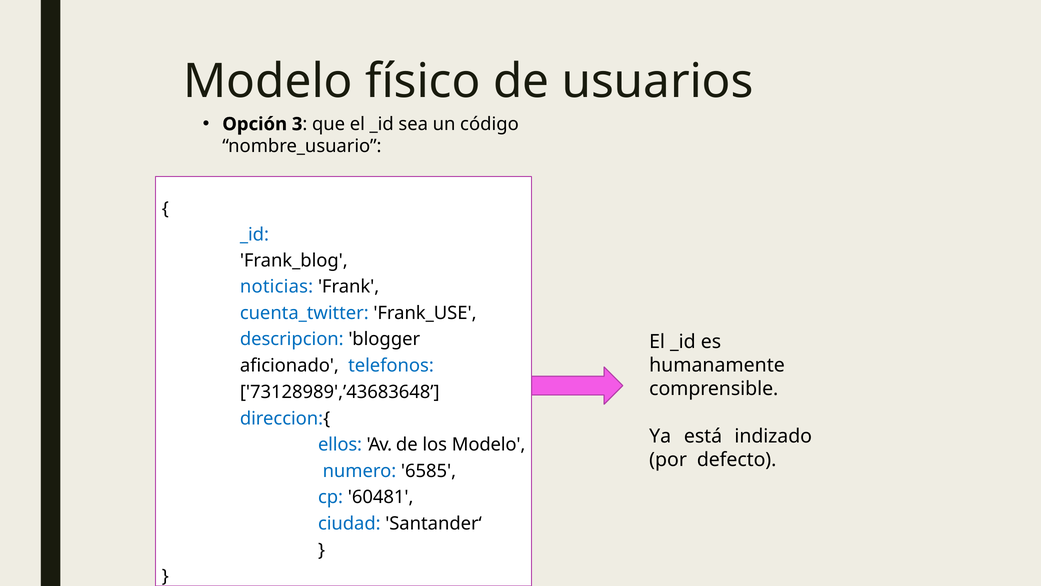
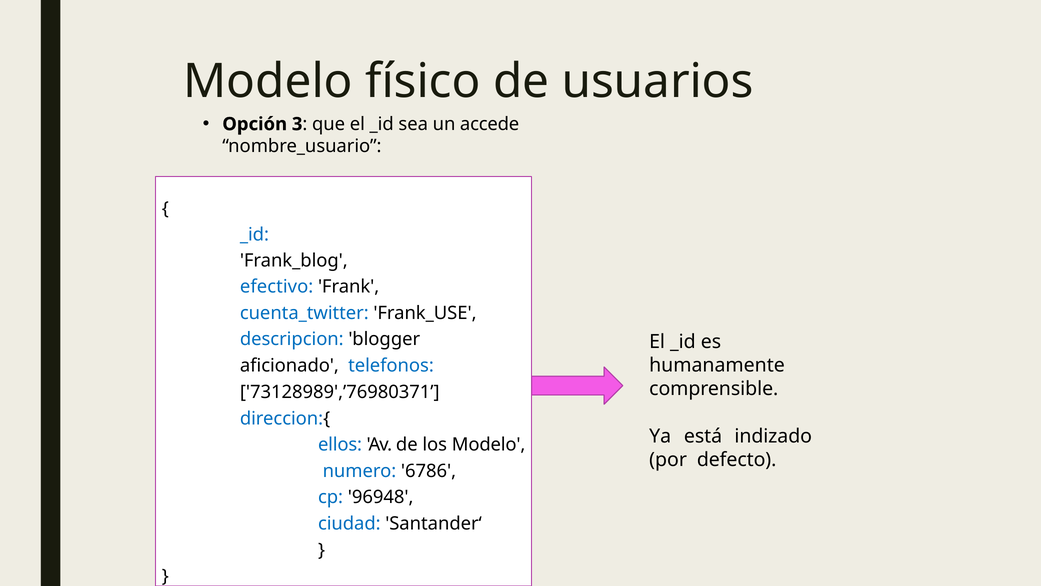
código: código -> accede (490, 124)
noticias: noticias -> efectivo (277, 286)
73128989',’43683648: 73128989',’43683648 -> 73128989',’76980371 (340, 392)
6585: 6585 -> 6786 (429, 471)
60481: 60481 -> 96948 (381, 497)
